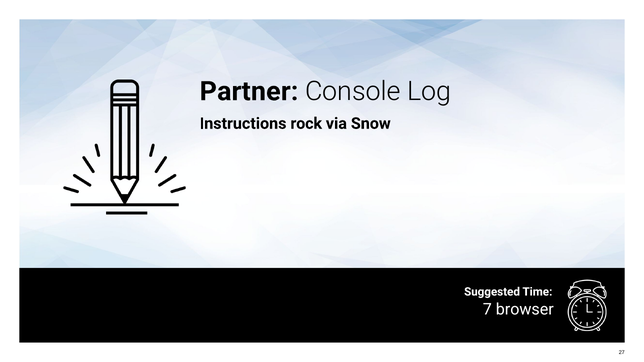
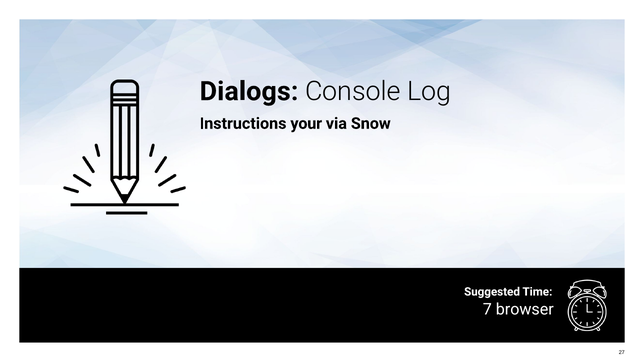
Partner: Partner -> Dialogs (249, 91)
rock: rock -> your (306, 124)
